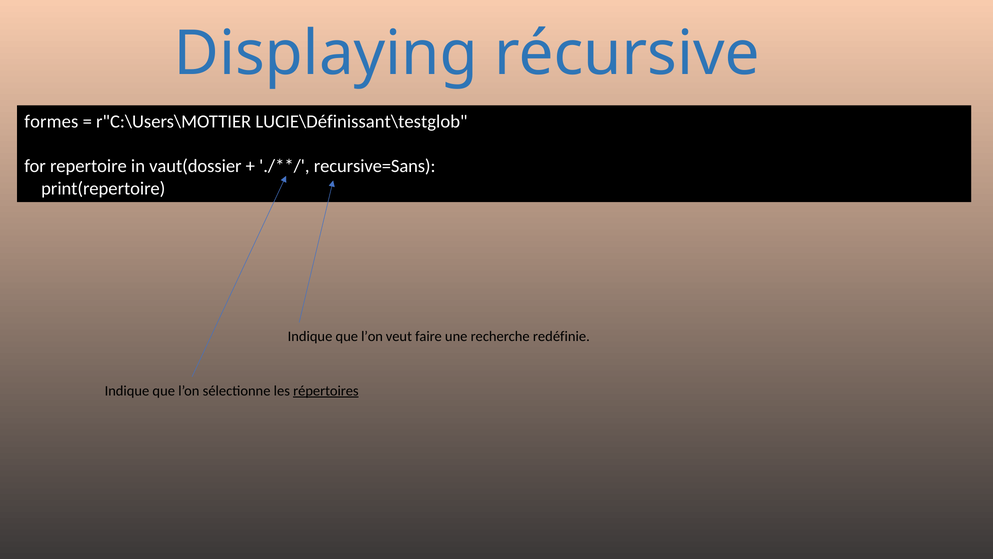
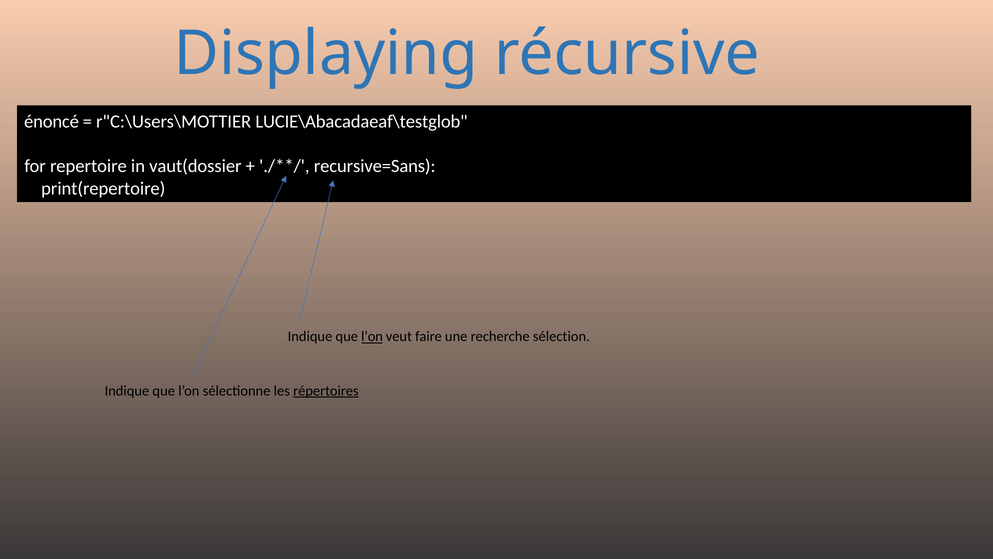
formes: formes -> énoncé (52, 121)
LUCIE\Définissant\testglob: LUCIE\Définissant\testglob -> LUCIE\Abacadaeaf\testglob (362, 121)
l’on underline: none -> present (372, 336)
redéfinie: redéfinie -> sélection (561, 336)
